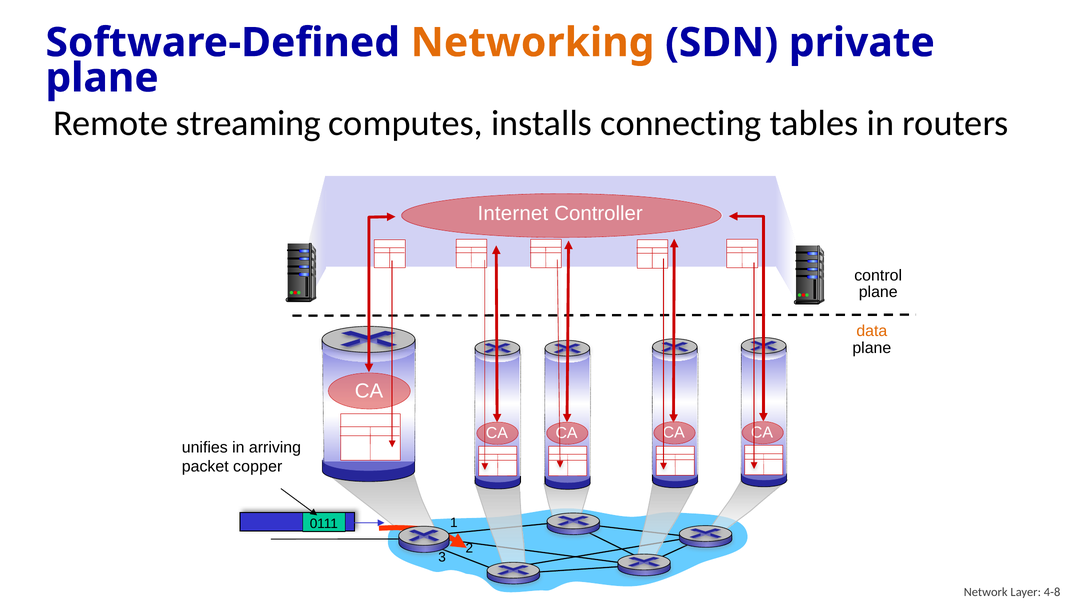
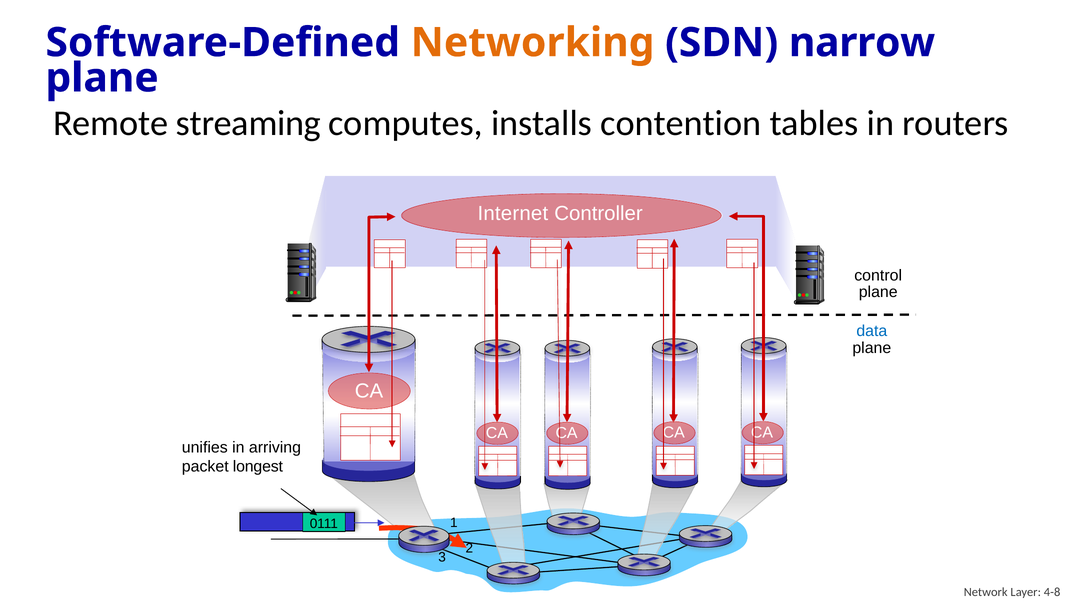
private: private -> narrow (862, 43)
connecting: connecting -> contention (681, 123)
data colour: orange -> blue (872, 332)
copper: copper -> longest (258, 467)
